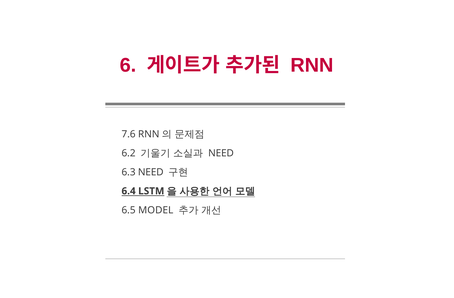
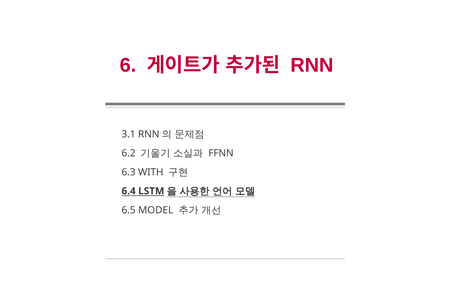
7.6: 7.6 -> 3.1 (129, 134)
NEED: NEED -> FFNN (221, 153)
6.3 NEED: NEED -> WITH (151, 172)
